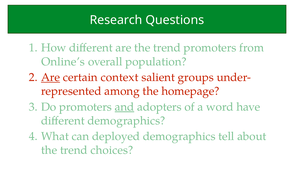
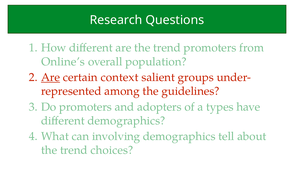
homepage: homepage -> guidelines (190, 91)
and underline: present -> none (124, 107)
word: word -> types (220, 107)
deployed: deployed -> involving (116, 136)
